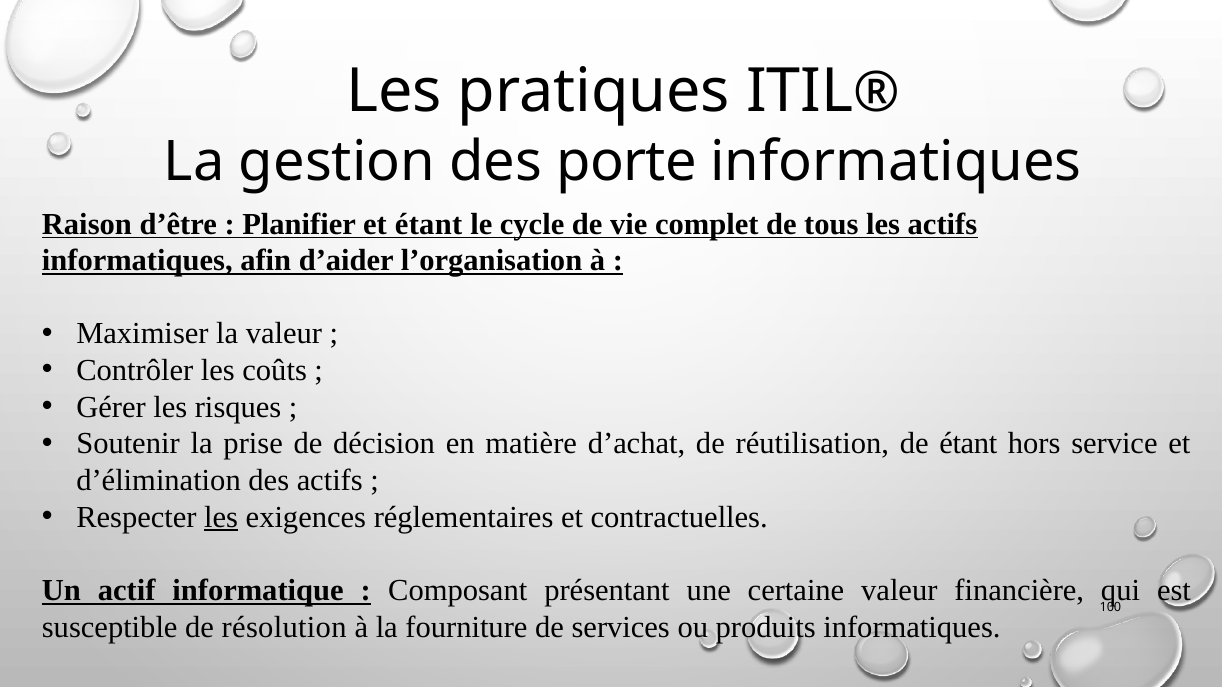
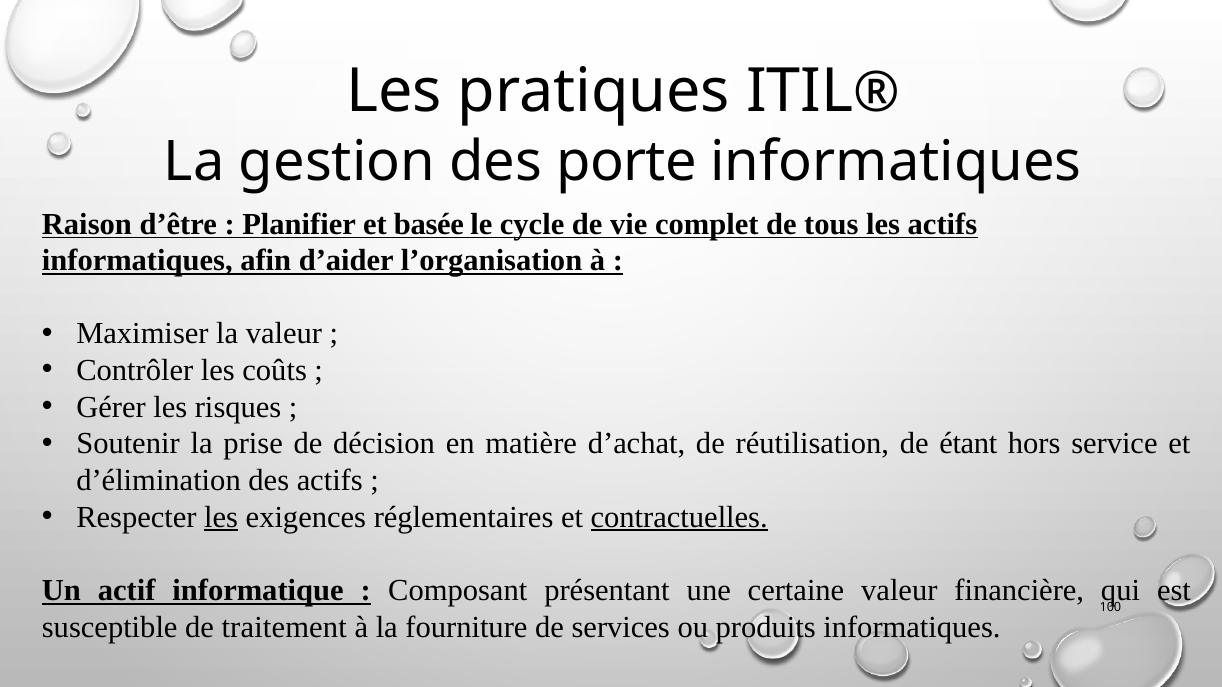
et étant: étant -> basée (429, 224)
contractuelles underline: none -> present (679, 517)
résolution: résolution -> traitement (284, 627)
